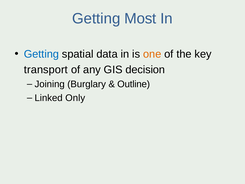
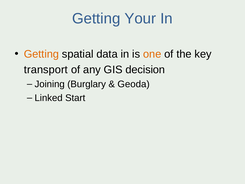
Most: Most -> Your (140, 19)
Getting colour: blue -> orange (41, 54)
Outline: Outline -> Geoda (134, 84)
Only: Only -> Start (75, 98)
